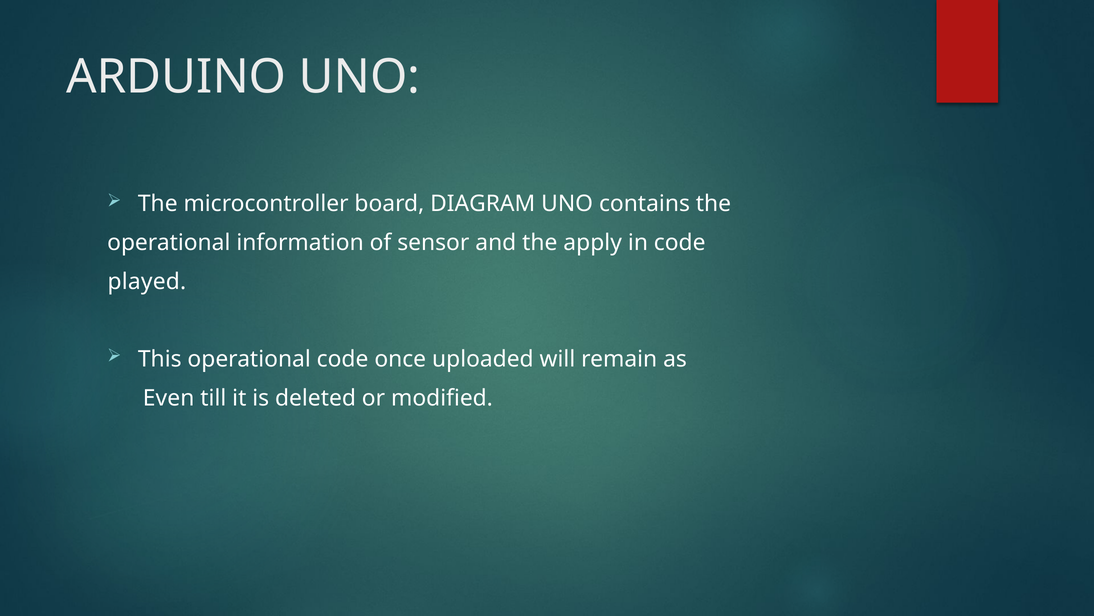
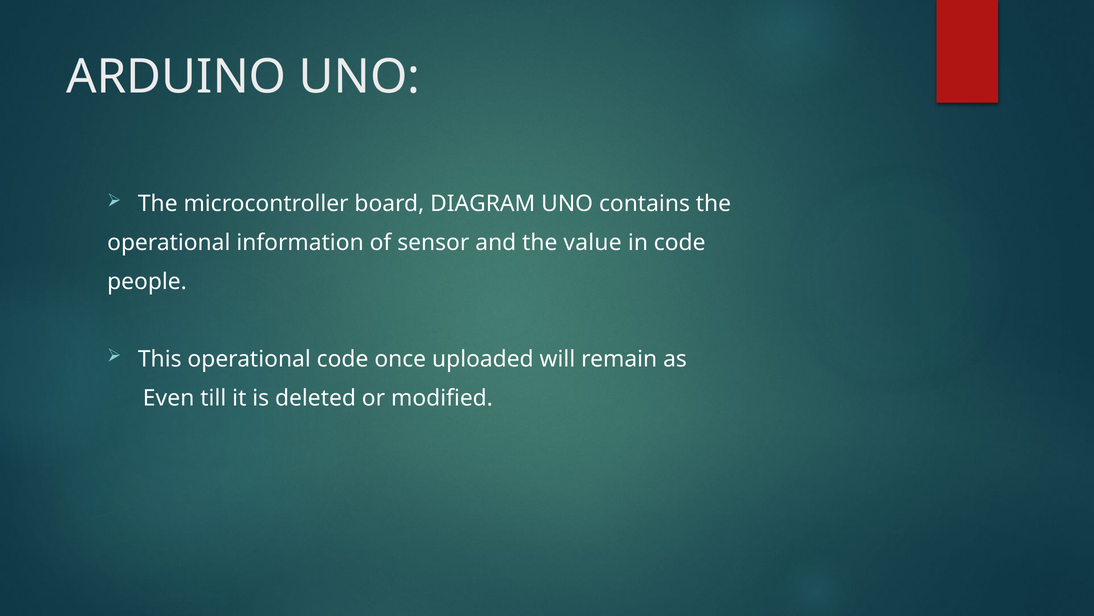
apply: apply -> value (593, 242)
played: played -> people (147, 281)
